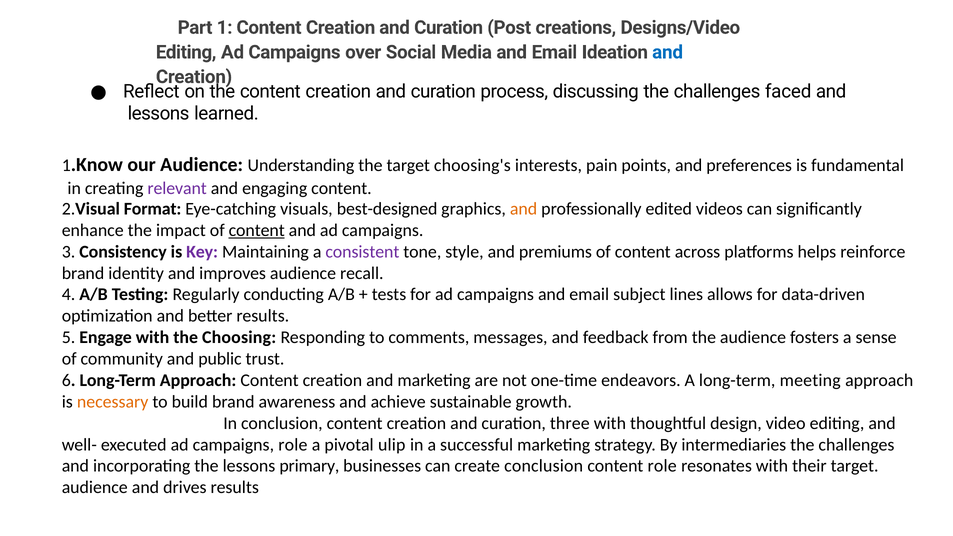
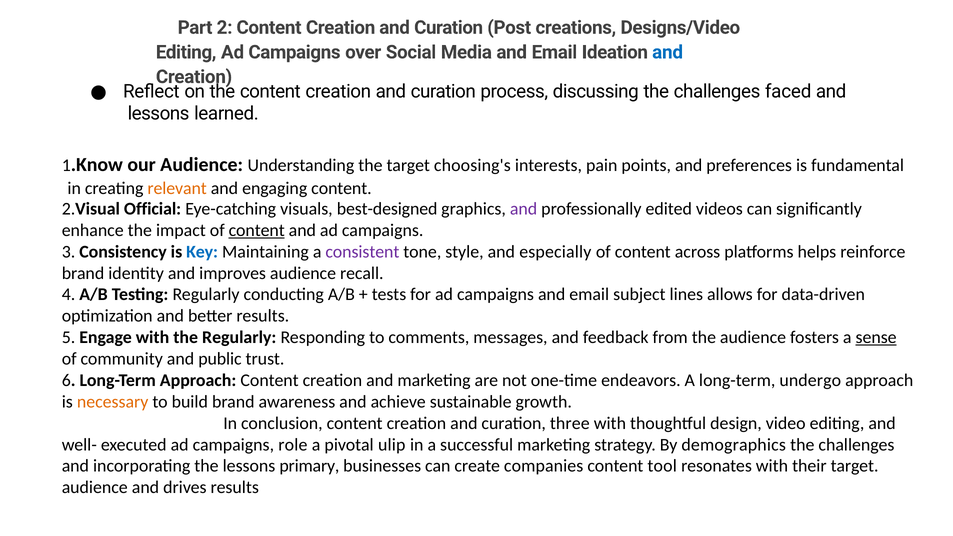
1: 1 -> 2 (225, 28)
relevant colour: purple -> orange (177, 188)
Format: Format -> Official (153, 209)
and colour: orange -> purple (524, 209)
Key colour: purple -> blue (202, 252)
premiums: premiums -> especially (555, 252)
the Choosing: Choosing -> Regularly (239, 337)
sense underline: none -> present (876, 337)
meeting: meeting -> undergo (810, 380)
intermediaries: intermediaries -> demographics (734, 445)
create conclusion: conclusion -> companies (544, 466)
content role: role -> tool (662, 466)
